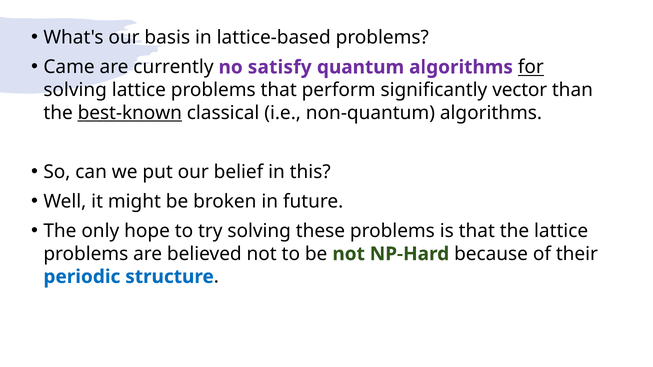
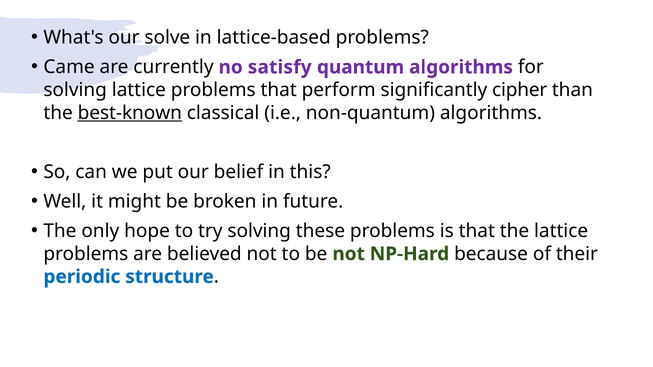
basis: basis -> solve (167, 38)
for underline: present -> none (531, 67)
vector: vector -> cipher (520, 90)
